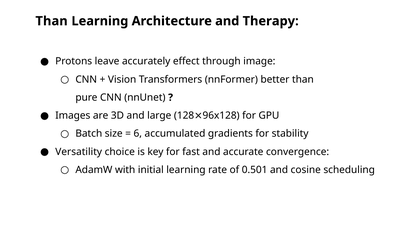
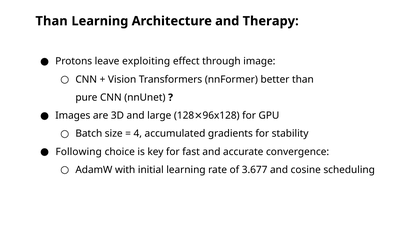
accurately: accurately -> exploiting (146, 61)
6: 6 -> 4 (138, 134)
Versatility: Versatility -> Following (79, 152)
0.501: 0.501 -> 3.677 (255, 170)
